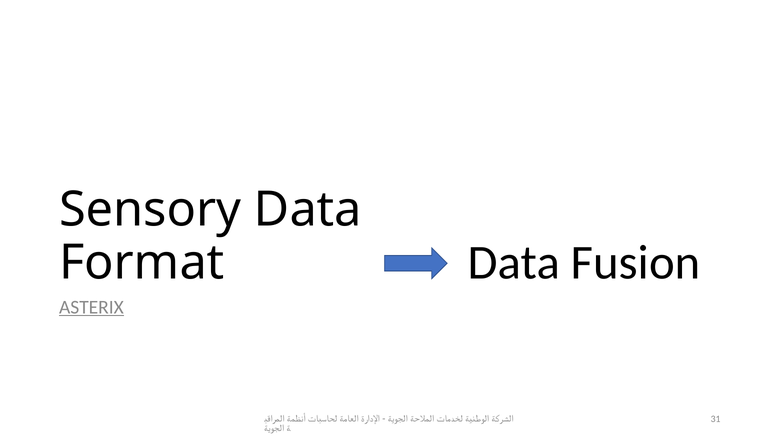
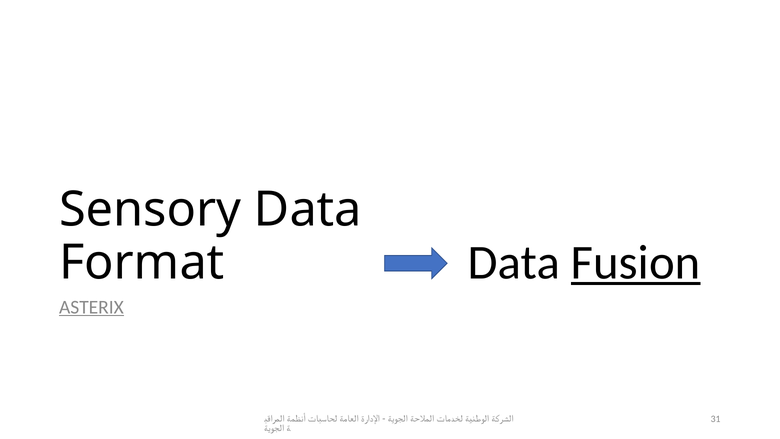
Fusion underline: none -> present (636, 262)
